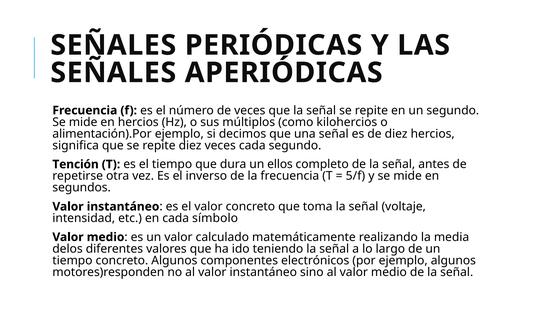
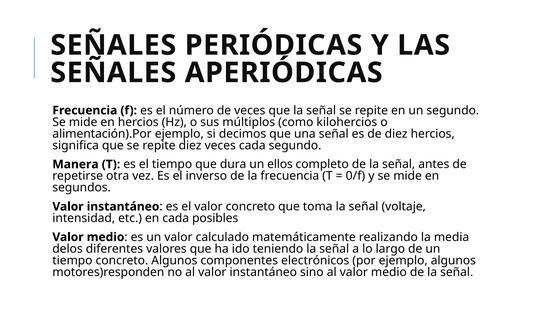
Tención: Tención -> Manera (75, 165)
5/f: 5/f -> 0/f (355, 176)
símbolo: símbolo -> posibles (215, 219)
